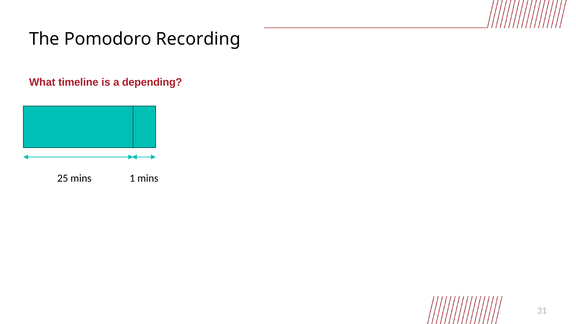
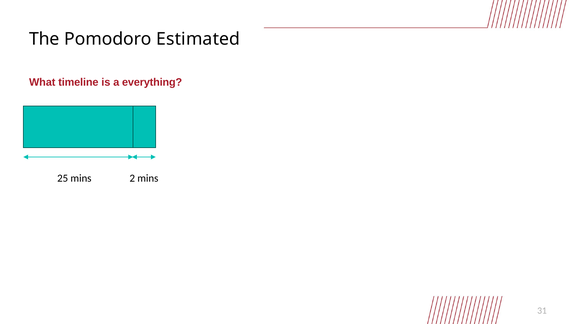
Recording: Recording -> Estimated (198, 39)
depending: depending -> everything (152, 82)
1: 1 -> 2 (132, 178)
